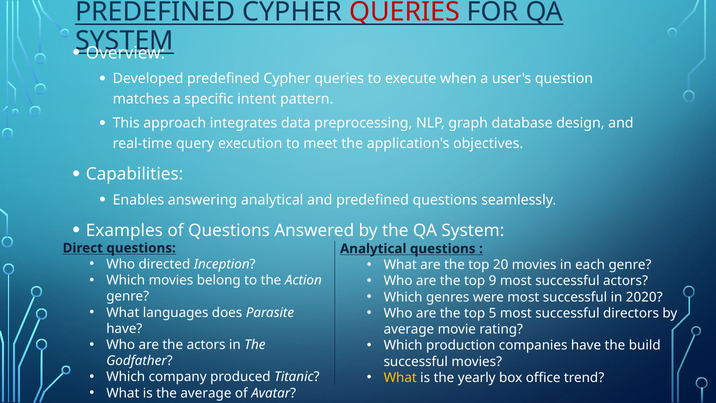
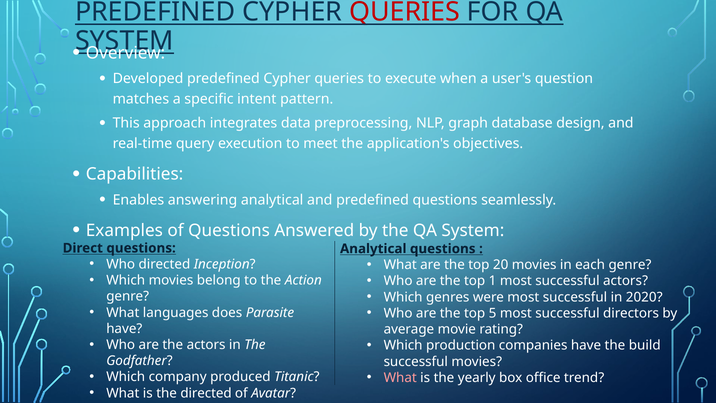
9: 9 -> 1 (493, 281)
What colour: yellow -> pink (400, 378)
the average: average -> directed (206, 393)
